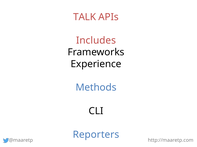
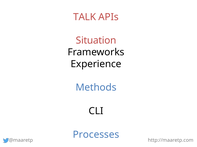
Includes: Includes -> Situation (96, 41)
Reporters: Reporters -> Processes (96, 135)
